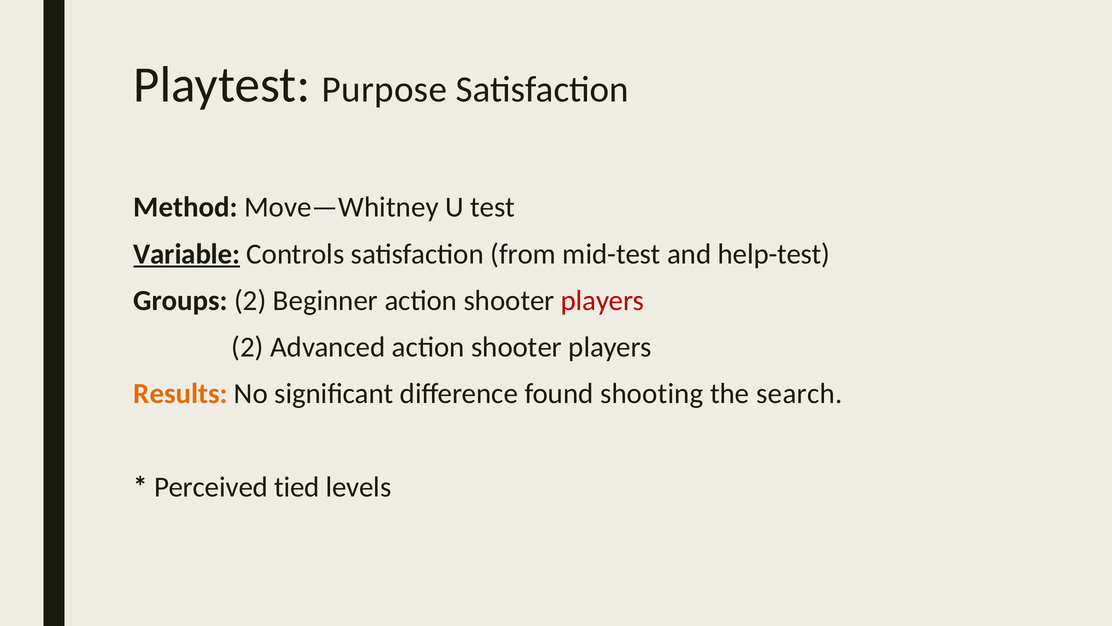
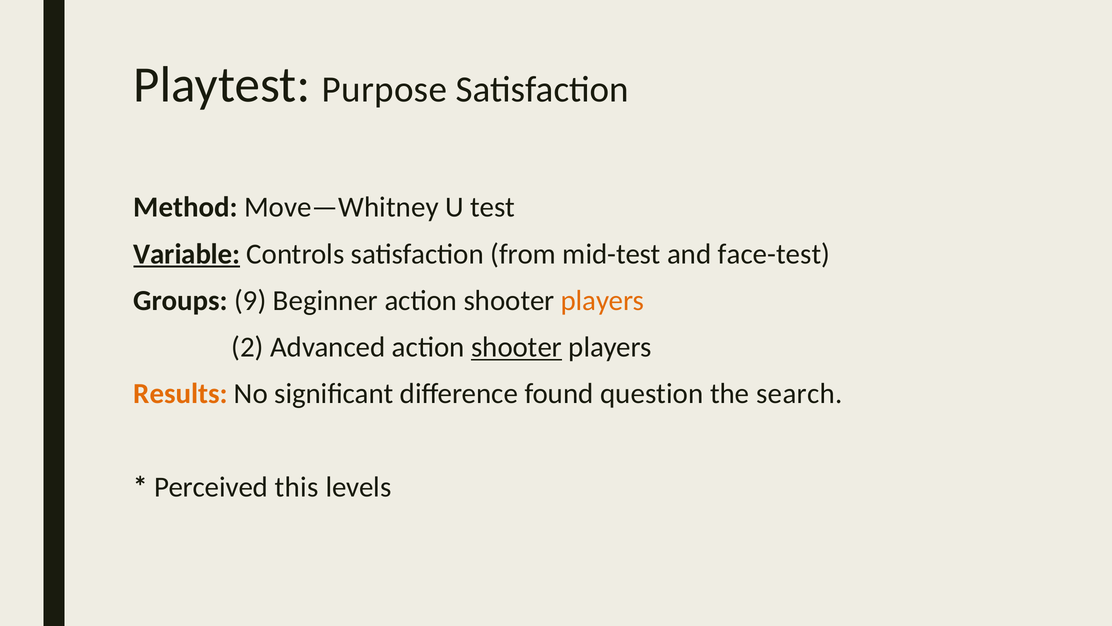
help-test: help-test -> face-test (774, 254)
Groups 2: 2 -> 9 (250, 300)
players colour: red -> orange (603, 300)
shooter underline: none -> present (517, 347)
shooting: shooting -> question (652, 394)
tied: tied -> this (297, 487)
